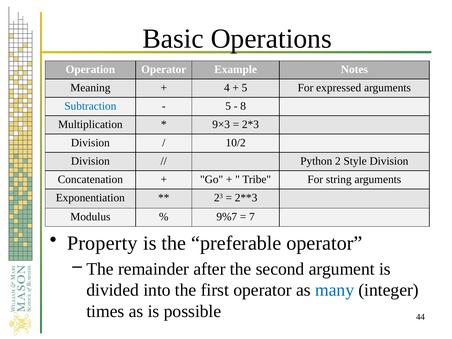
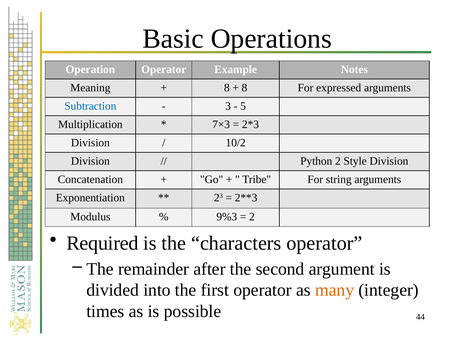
4: 4 -> 8 (227, 88)
5: 5 -> 8 (244, 88)
5: 5 -> 3 (228, 106)
8: 8 -> 5 (243, 106)
9×3: 9×3 -> 7×3 (221, 124)
9%7: 9%7 -> 9%3 (227, 217)
7: 7 -> 2 (252, 217)
Property: Property -> Required (103, 243)
preferable: preferable -> characters (236, 243)
many colour: blue -> orange (335, 290)
